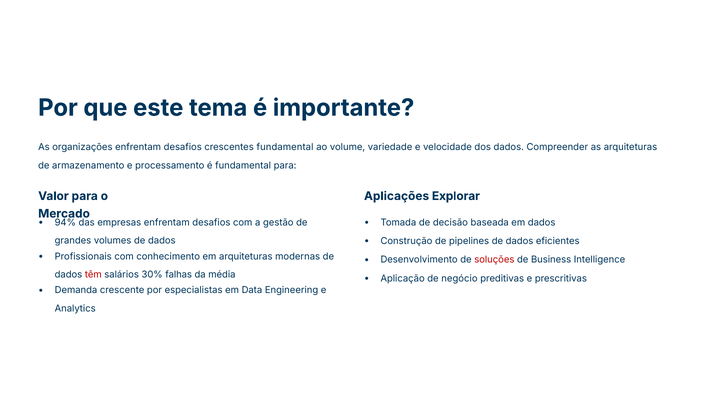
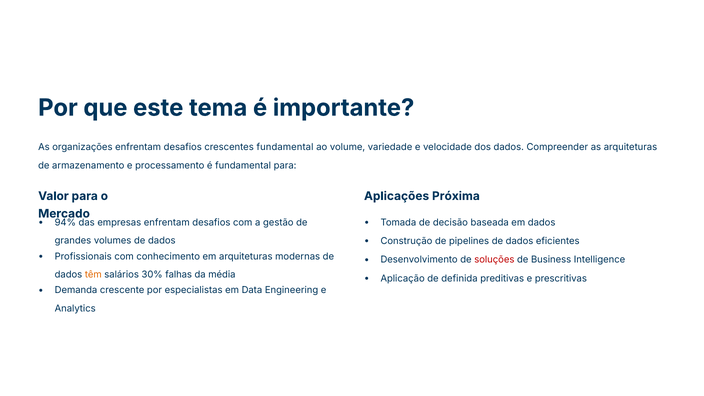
Explorar: Explorar -> Próxima (456, 196)
têm colour: red -> orange (93, 275)
negócio: negócio -> definida (459, 278)
